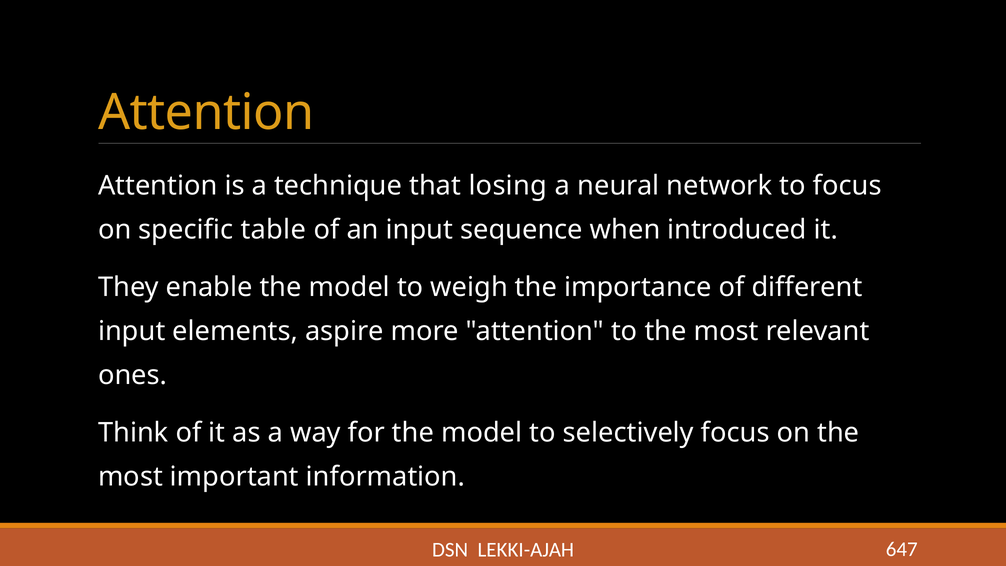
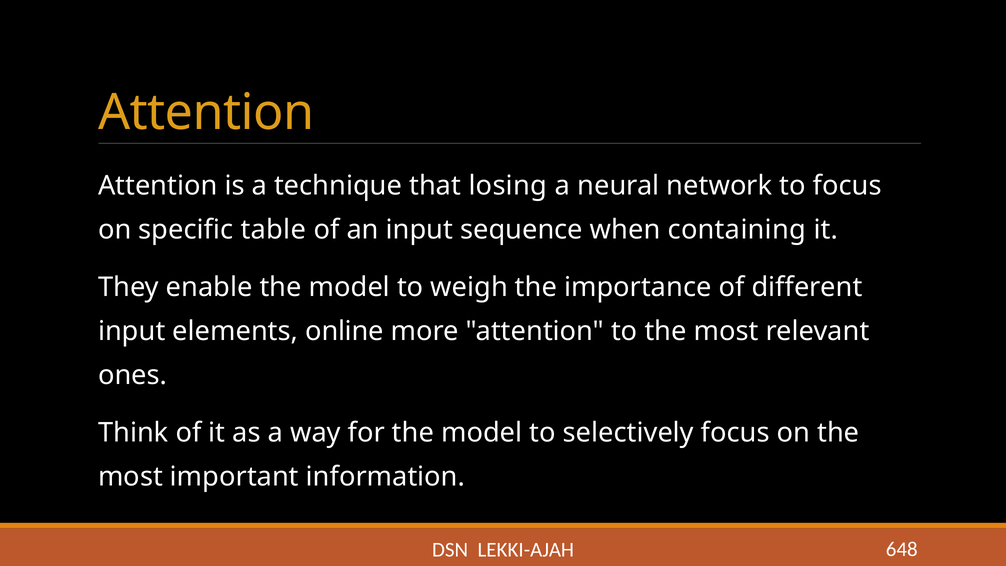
introduced: introduced -> containing (737, 230)
aspire: aspire -> online (345, 331)
647: 647 -> 648 (902, 549)
